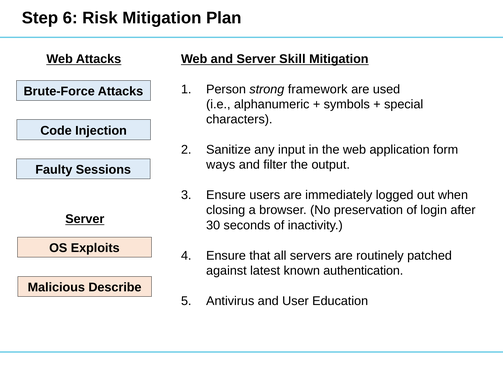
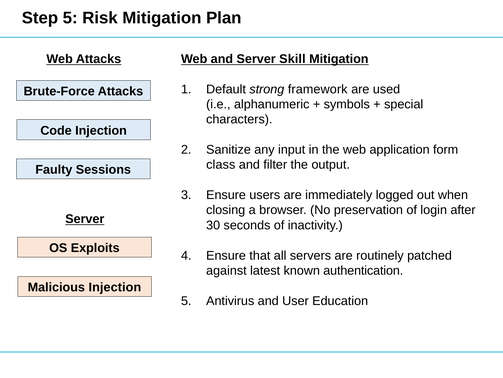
Step 6: 6 -> 5 (70, 18)
Person: Person -> Default (226, 89)
ways: ways -> class (221, 164)
Malicious Describe: Describe -> Injection (115, 287)
